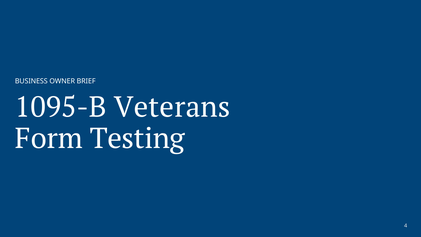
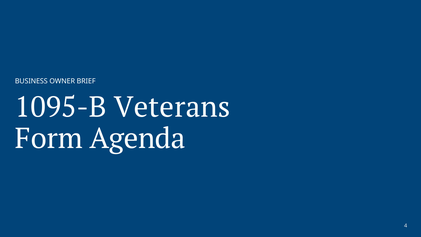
Testing: Testing -> Agenda (137, 139)
